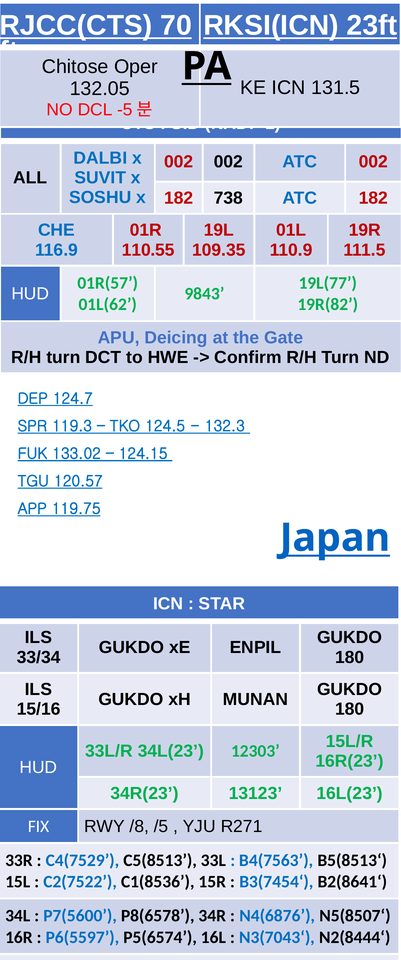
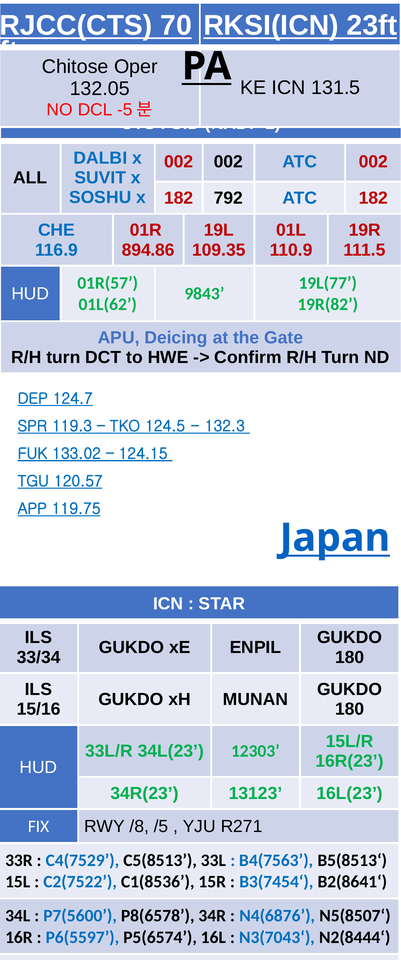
738: 738 -> 792 (228, 198)
110.55: 110.55 -> 894.86 (148, 250)
